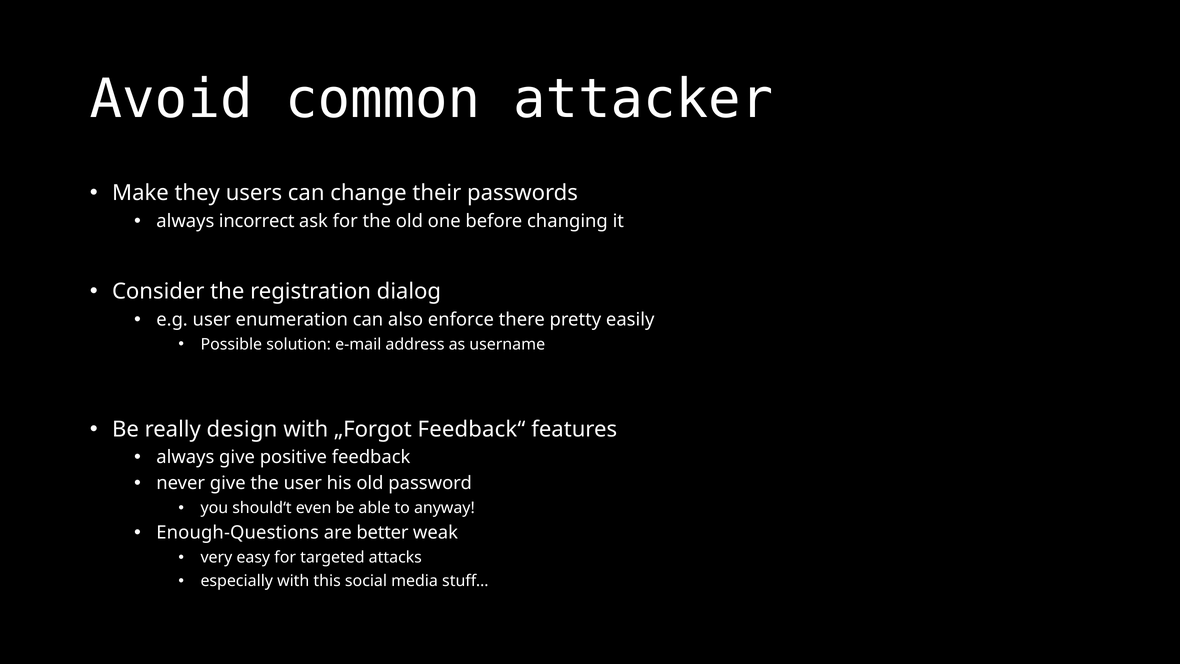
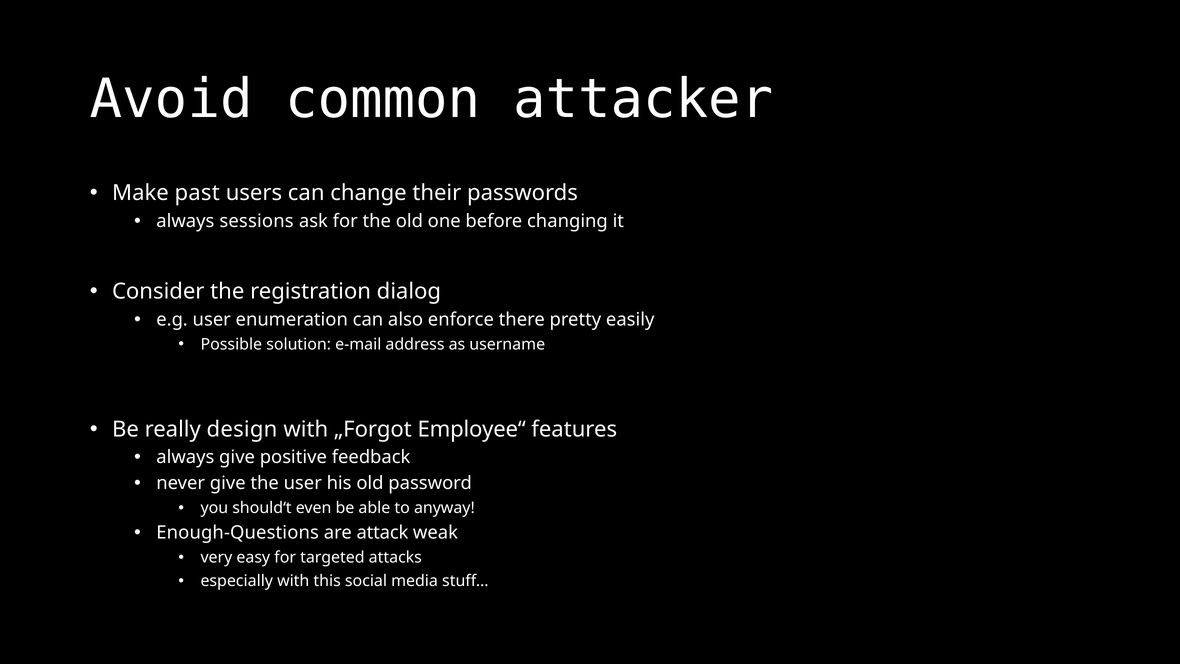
they: they -> past (197, 193)
incorrect: incorrect -> sessions (257, 221)
Feedback“: Feedback“ -> Employee“ (472, 429)
better: better -> attack (382, 533)
